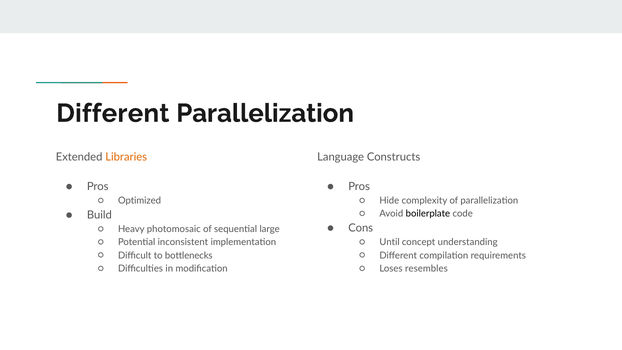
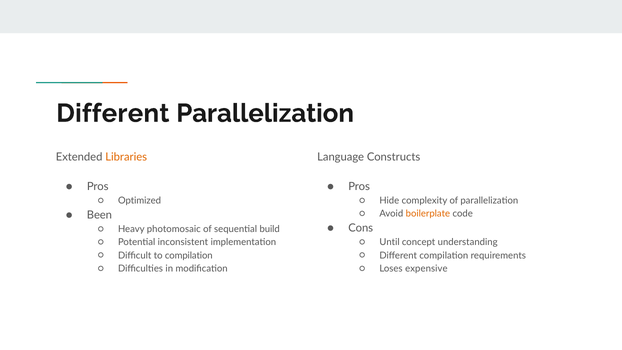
boilerplate colour: black -> orange (428, 214)
Build: Build -> Been (99, 215)
large: large -> build (270, 229)
to bottlenecks: bottlenecks -> compilation (189, 255)
resembles: resembles -> expensive (426, 268)
